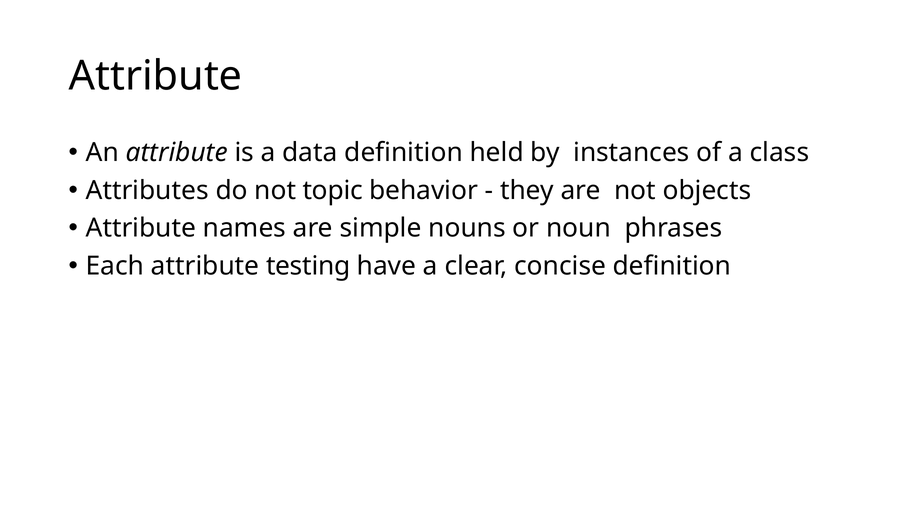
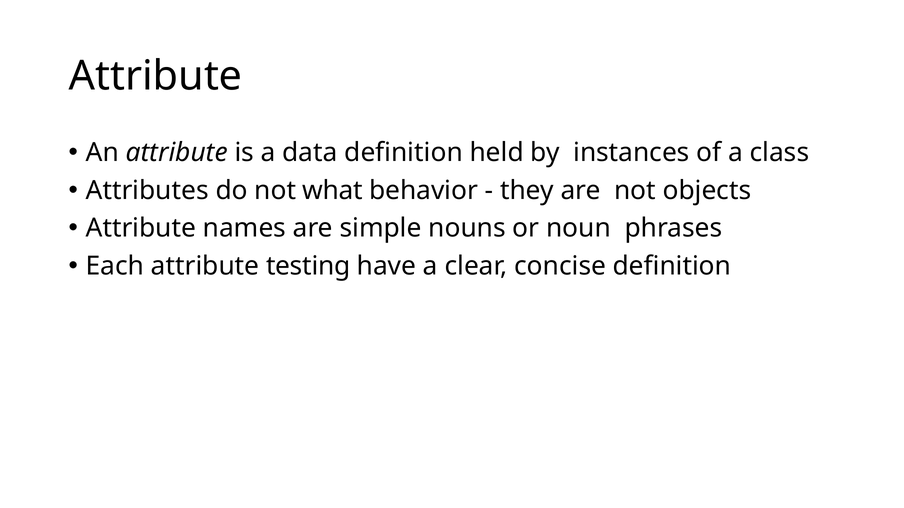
topic: topic -> what (333, 191)
